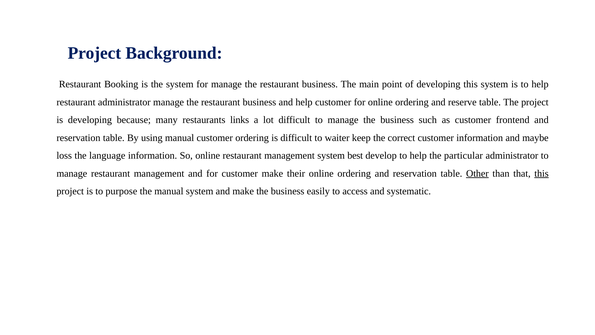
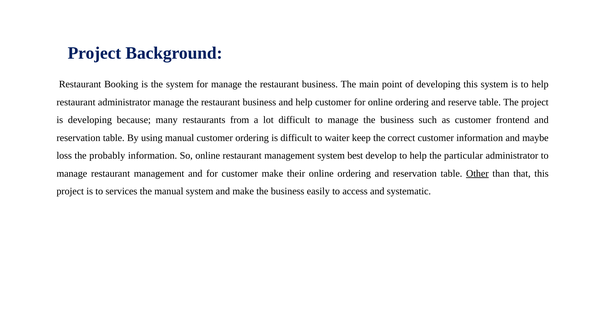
links: links -> from (240, 120)
language: language -> probably (107, 156)
this underline: present -> none (542, 173)
purpose: purpose -> services (121, 191)
